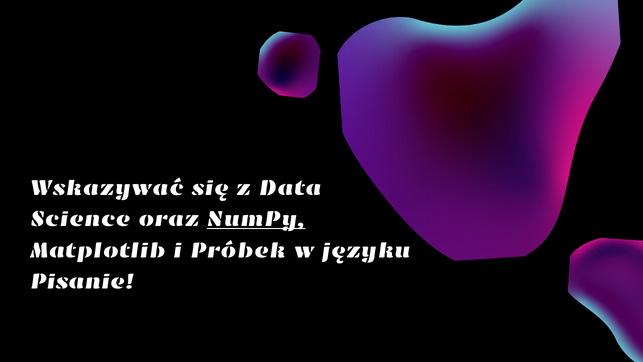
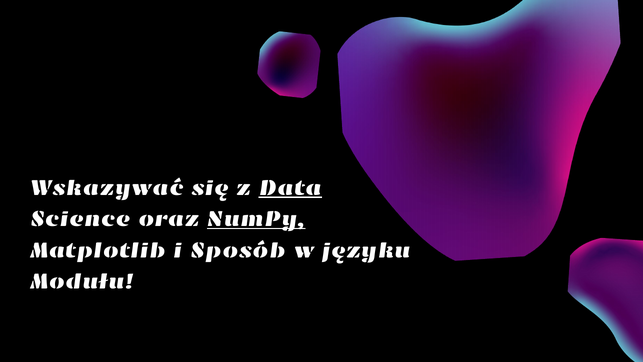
Data underline: none -> present (290, 187)
Próbek: Próbek -> Sposób (238, 250)
Pisanie: Pisanie -> Modułu (82, 281)
